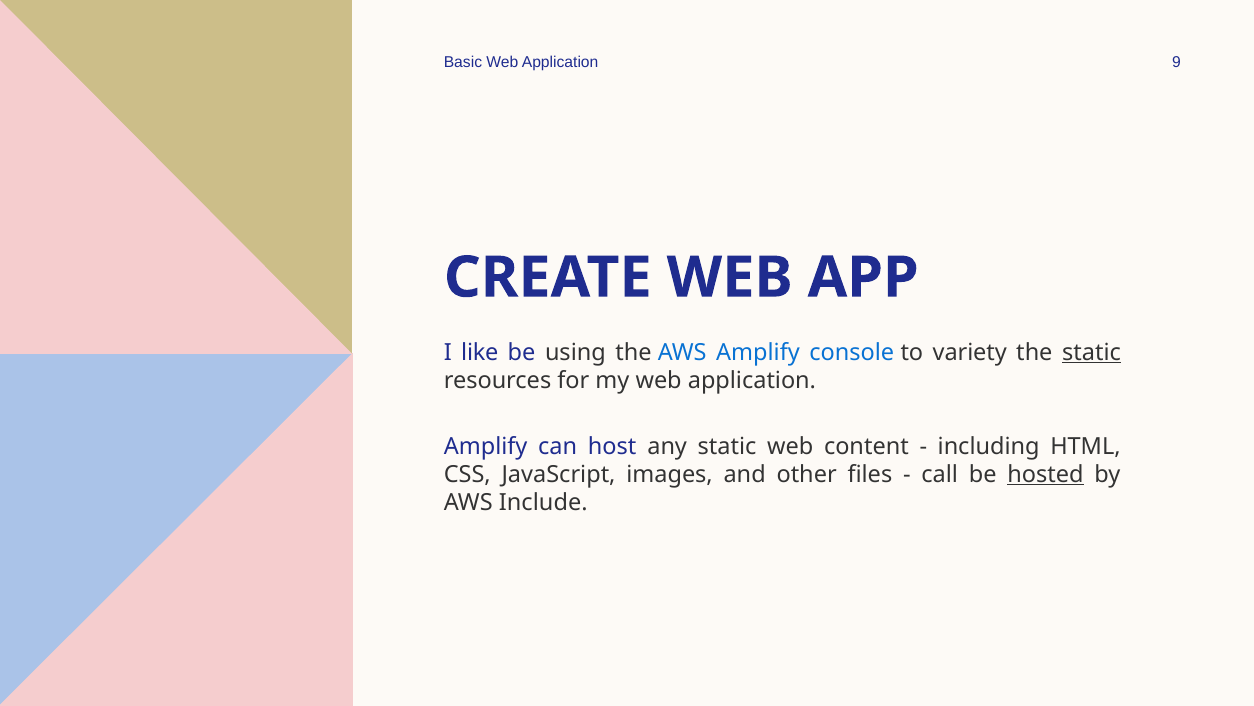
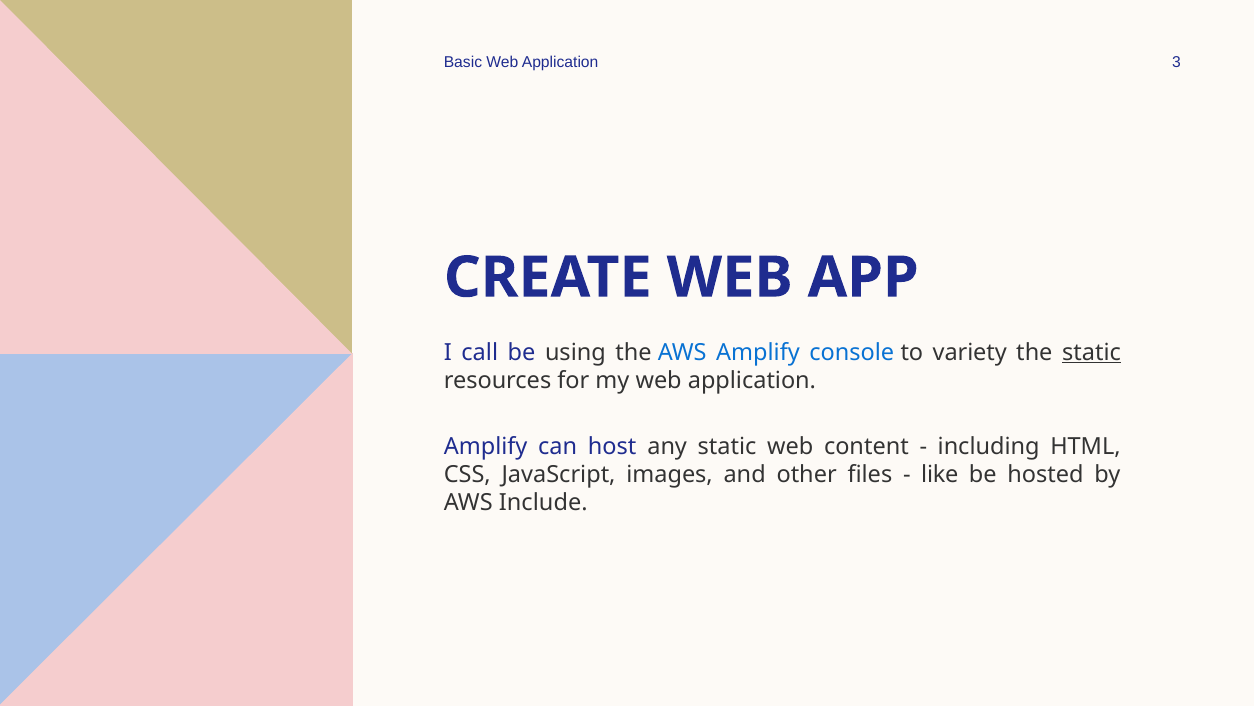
9: 9 -> 3 (1177, 62)
like: like -> call (480, 352)
call: call -> like (940, 474)
hosted underline: present -> none (1045, 474)
